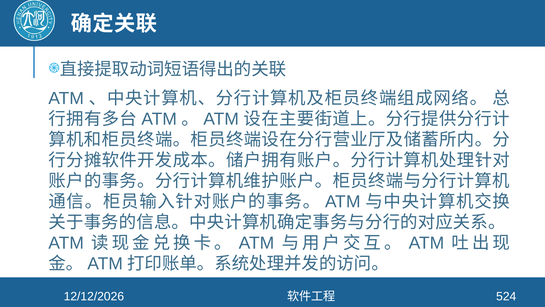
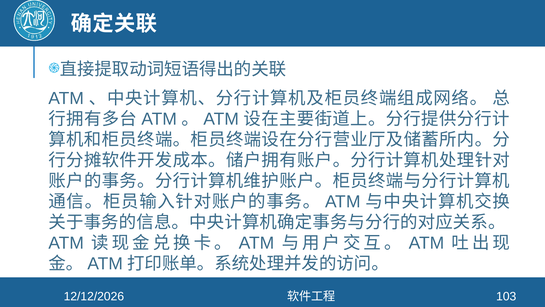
524: 524 -> 103 (506, 296)
